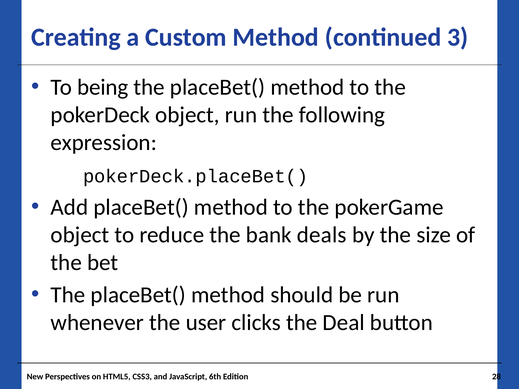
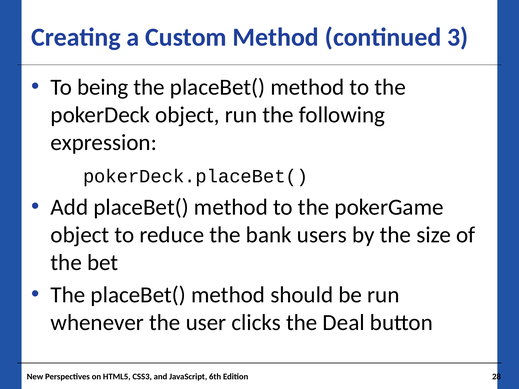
deals: deals -> users (322, 235)
